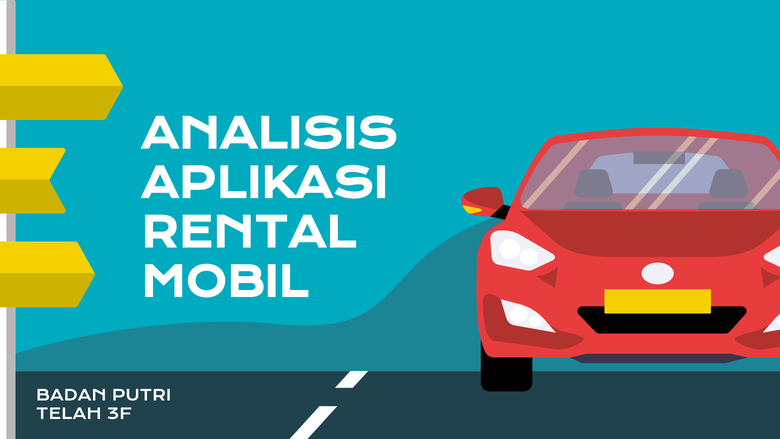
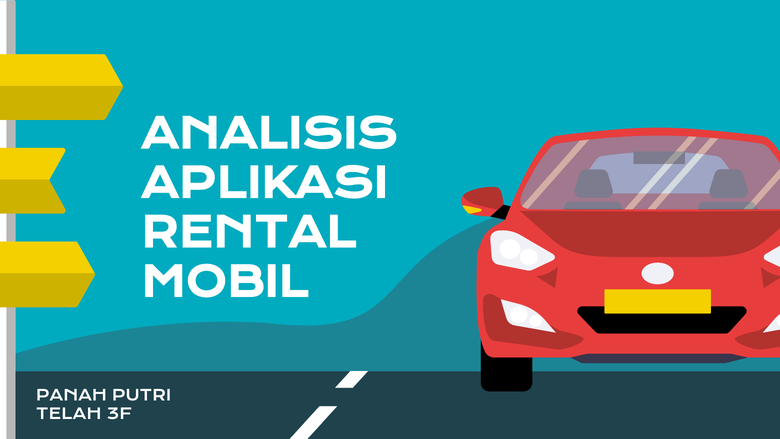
BADAN: BADAN -> PANAH (71, 396)
